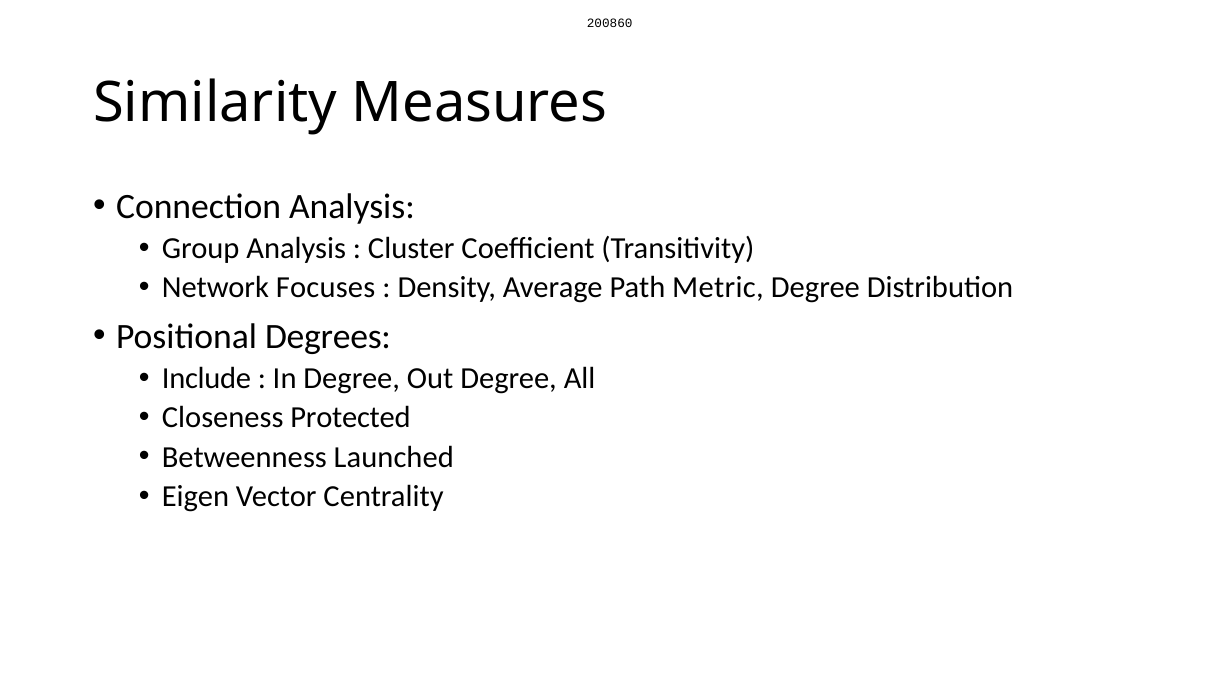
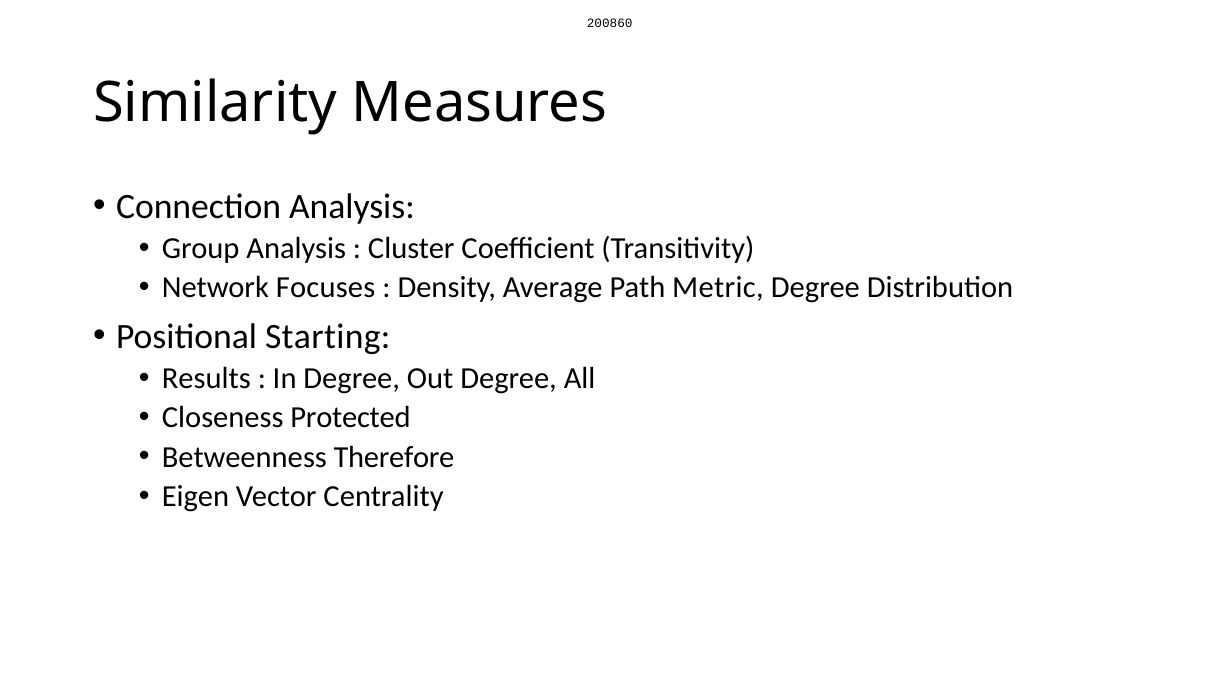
Degrees: Degrees -> Starting (328, 337)
Include: Include -> Results (206, 379)
Launched: Launched -> Therefore (394, 457)
